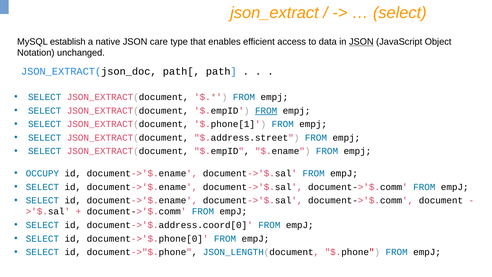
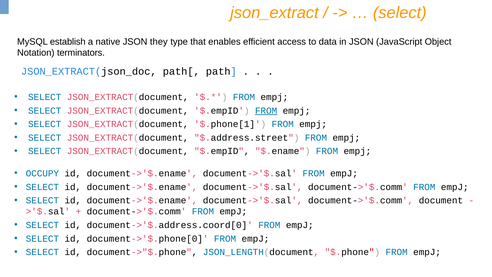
care: care -> they (159, 42)
JSON underline: present -> none (361, 42)
unchanged: unchanged -> terminators (81, 53)
